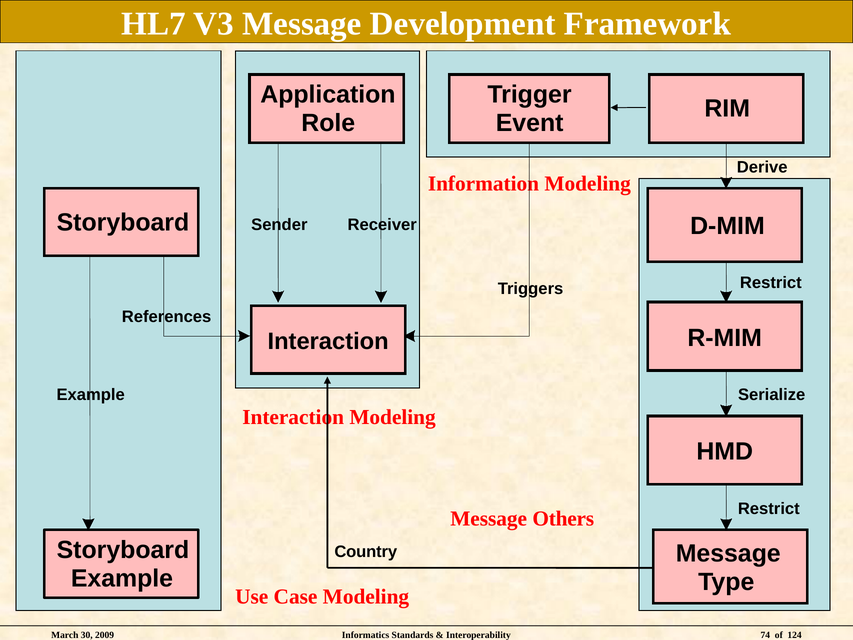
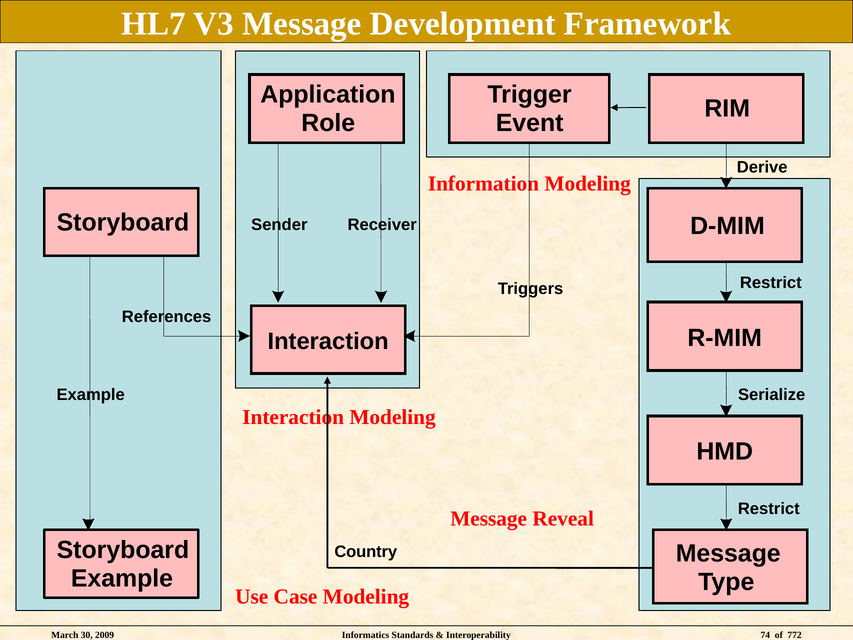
Others: Others -> Reveal (563, 519)
124: 124 -> 772 (795, 635)
